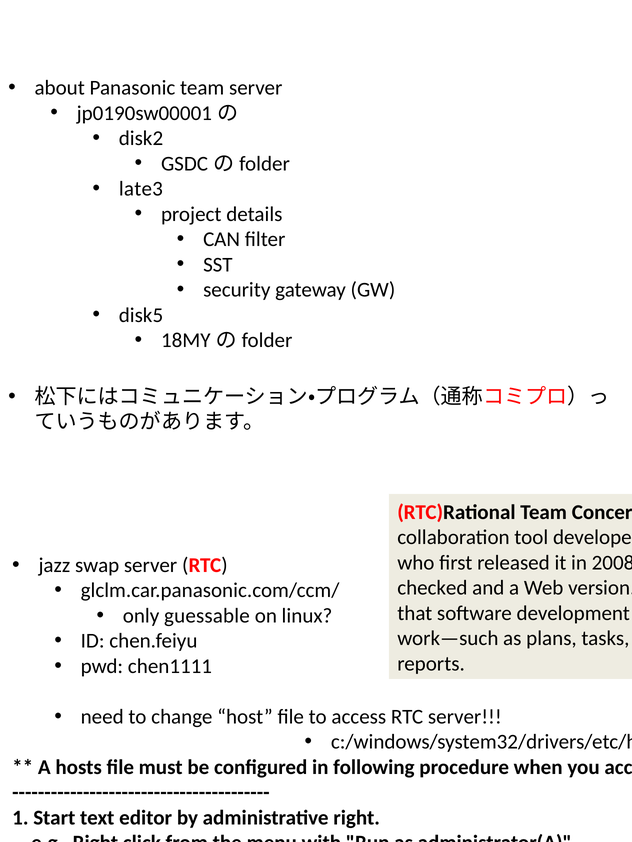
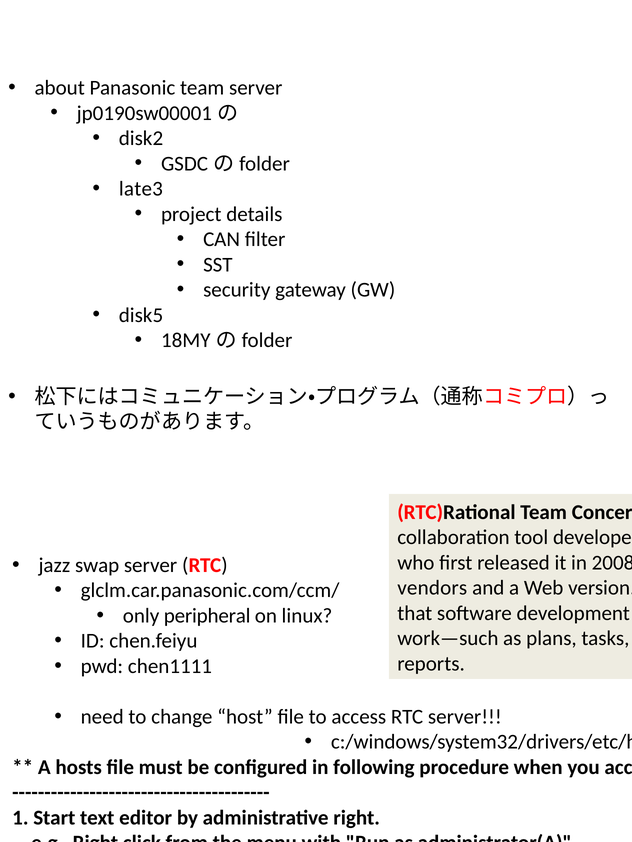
checked: checked -> vendors (432, 588)
guessable: guessable -> peripheral (207, 616)
